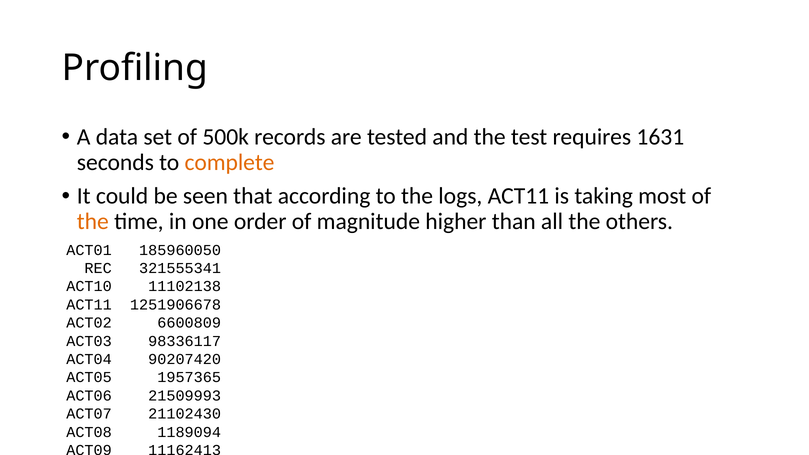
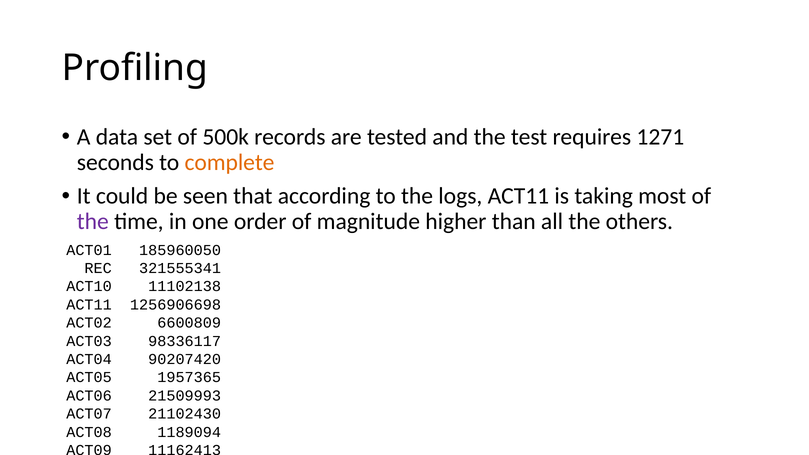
1631: 1631 -> 1271 (660, 137)
the colour: orange -> purple (93, 222)
1251906678: 1251906678 -> 1256906698 (176, 305)
